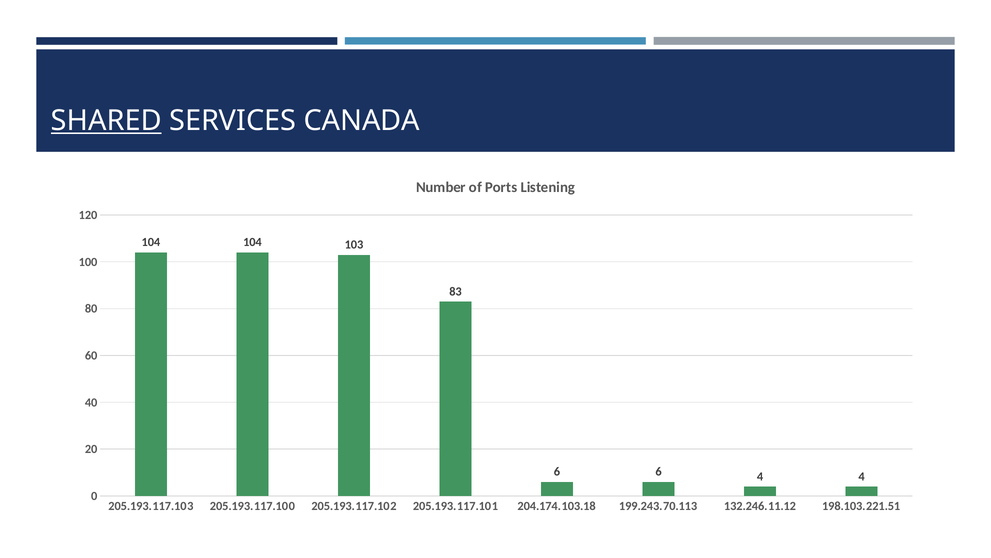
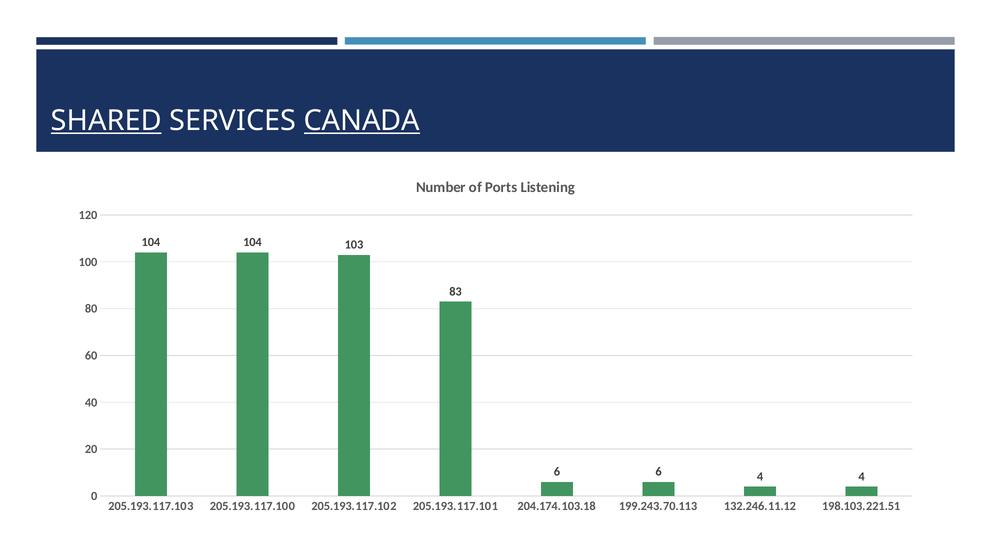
CANADA underline: none -> present (362, 121)
